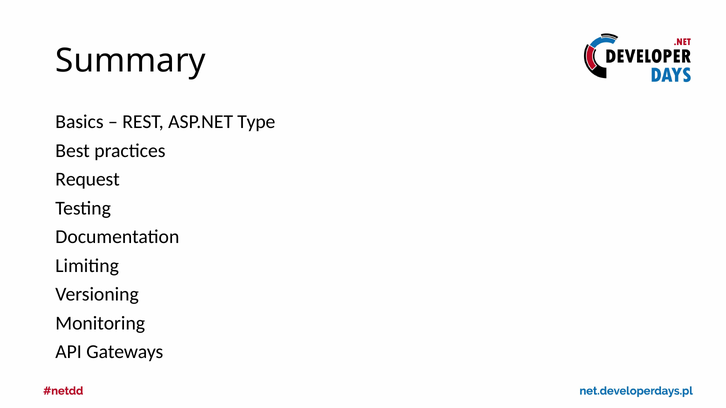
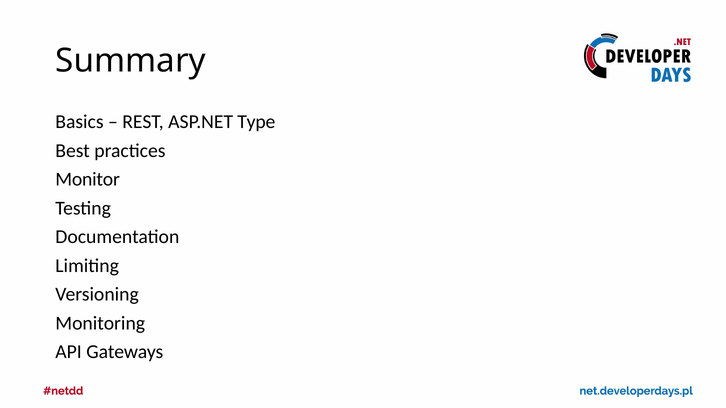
Request: Request -> Monitor (88, 179)
